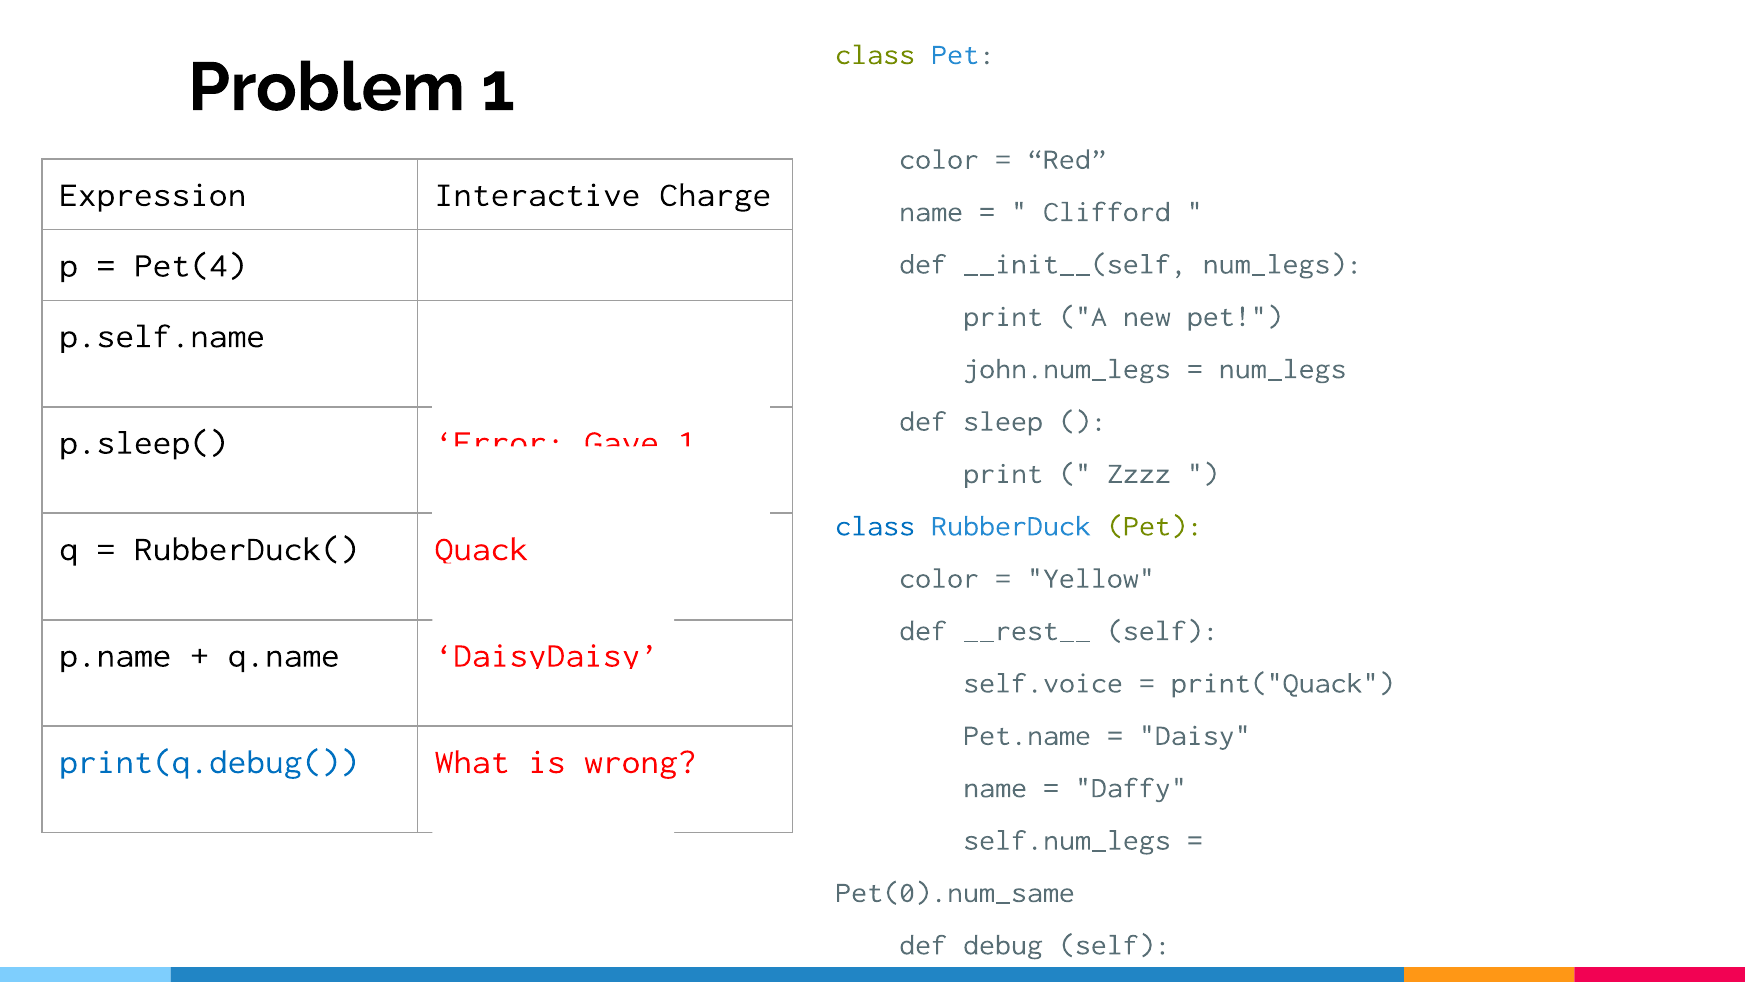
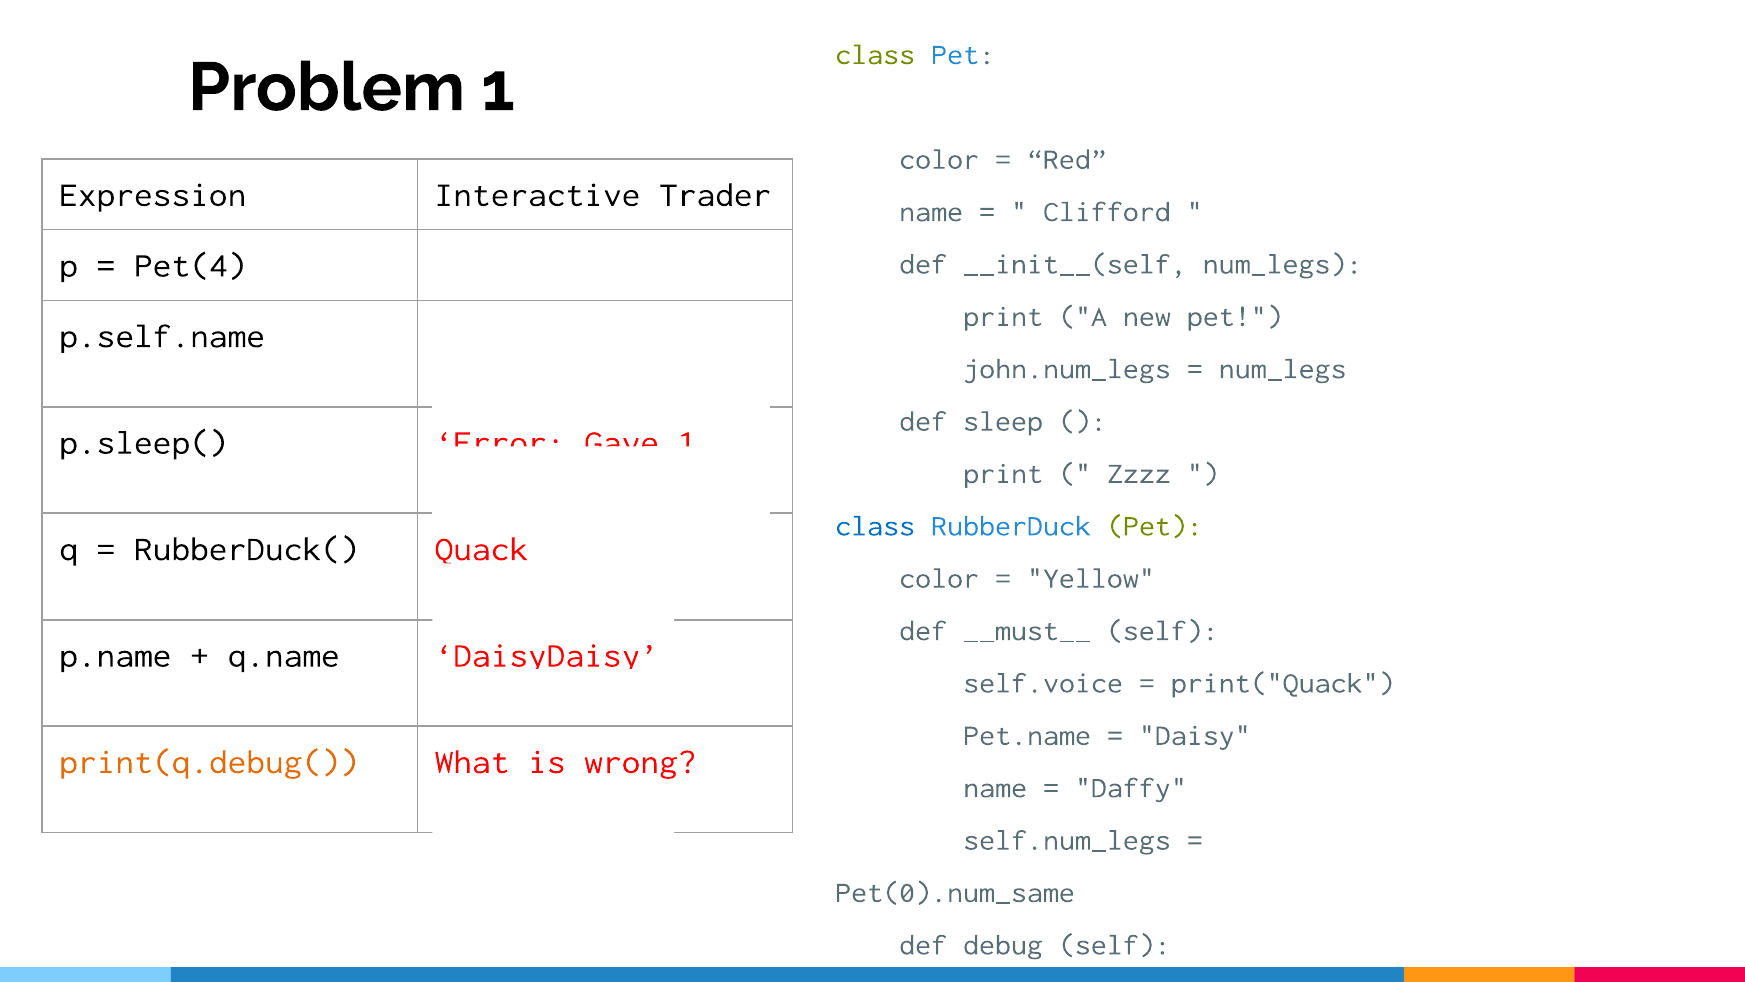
Charge: Charge -> Trader (715, 195)
__rest__: __rest__ -> __must__ (1027, 630)
print(q.debug( colour: blue -> orange (209, 761)
